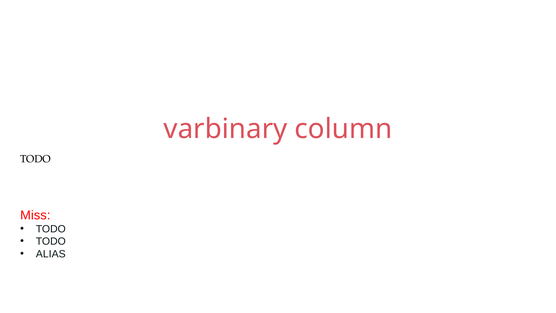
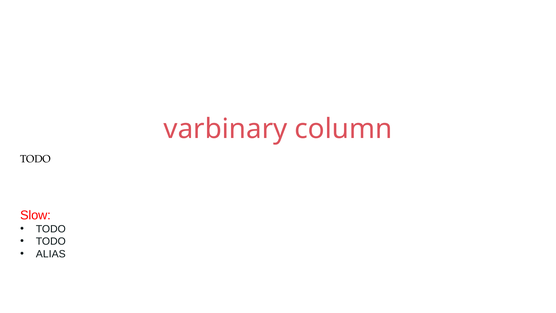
Miss: Miss -> Slow (35, 215)
